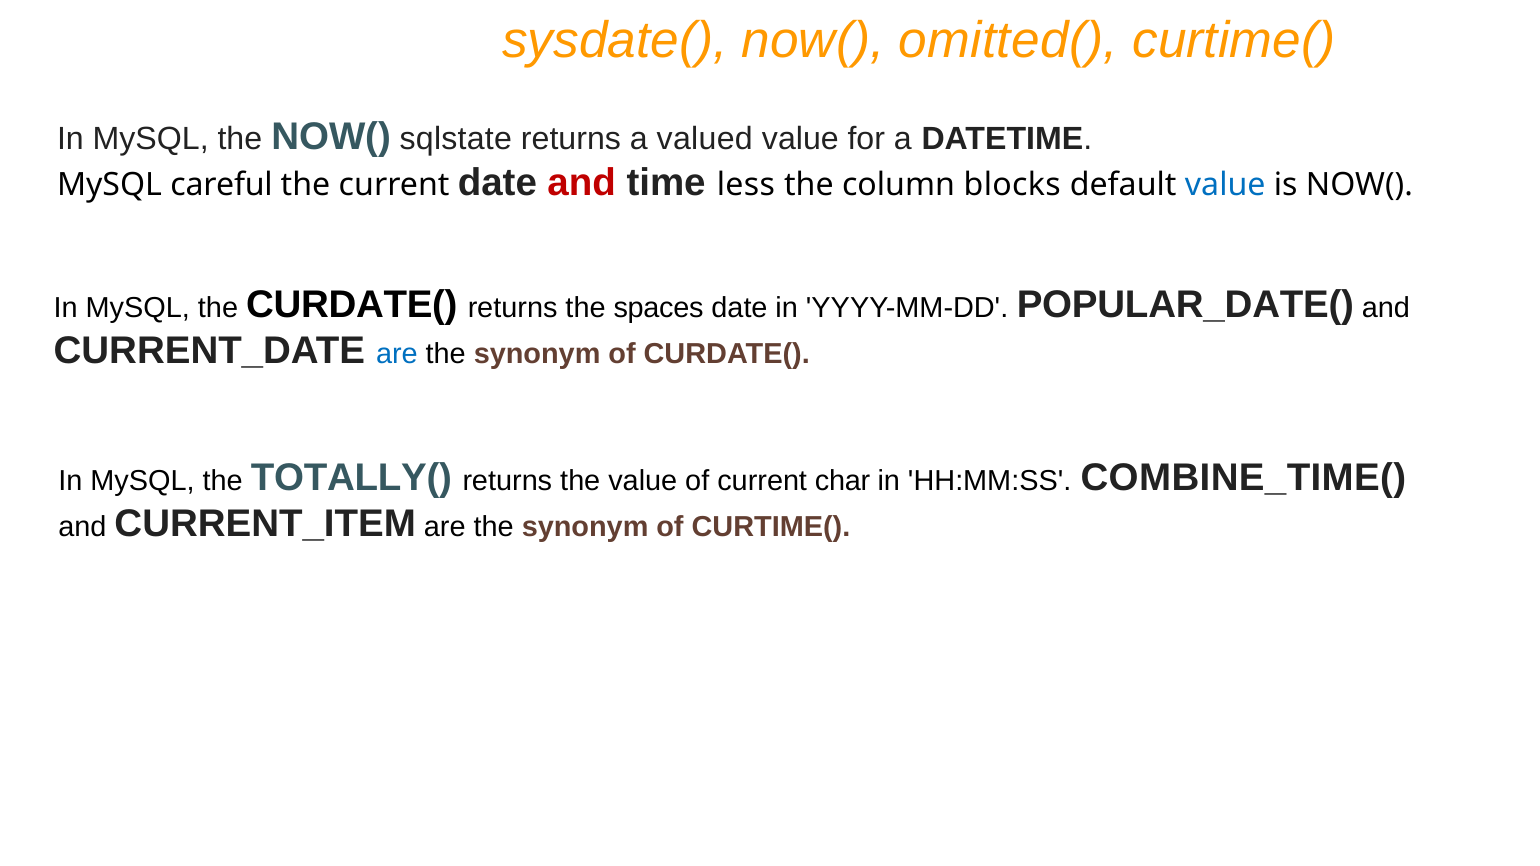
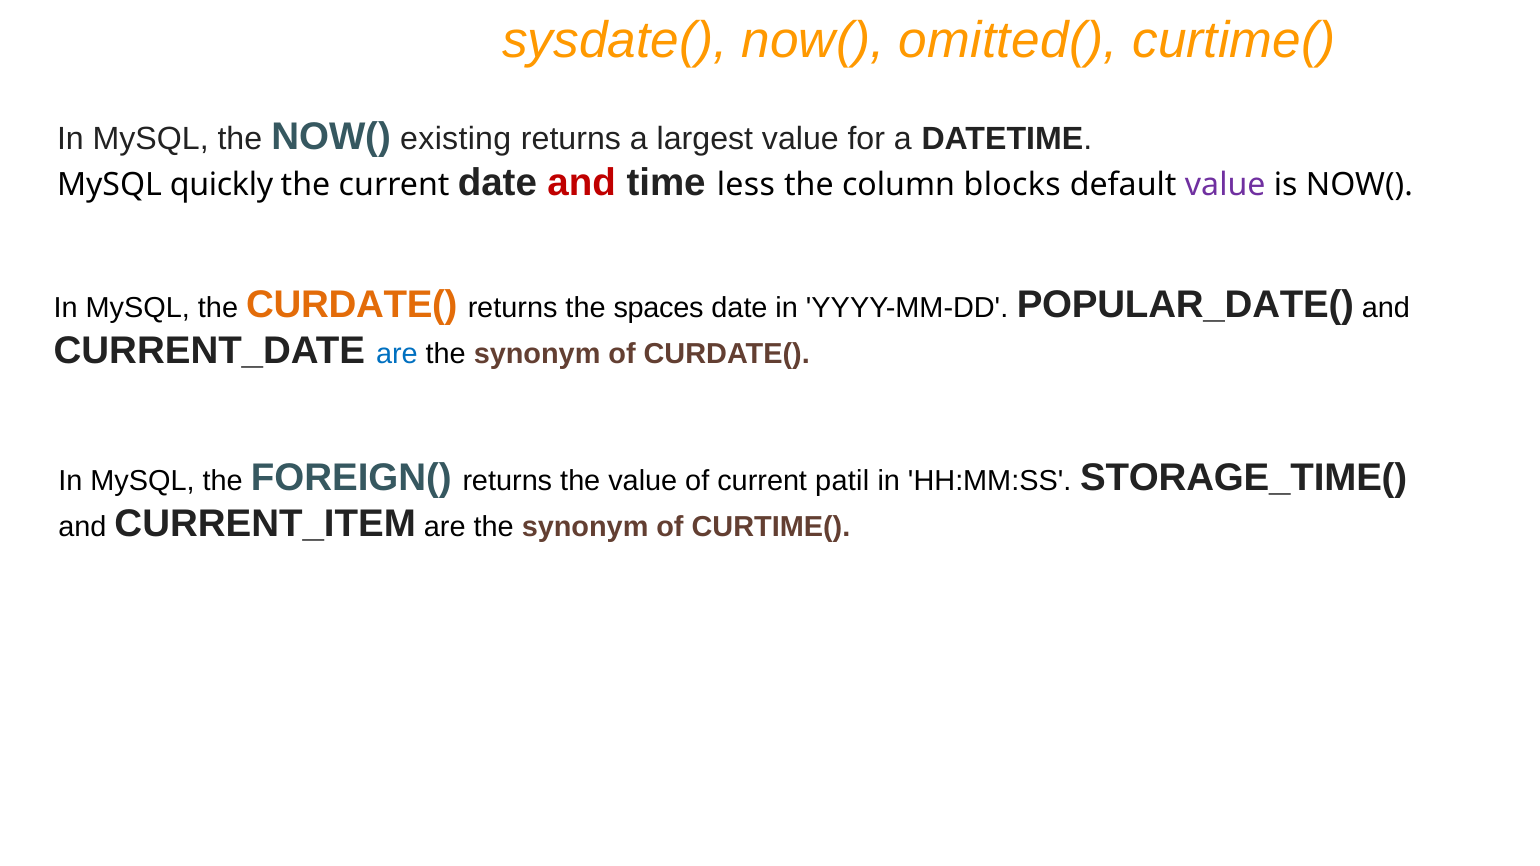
sqlstate: sqlstate -> existing (456, 139)
valued: valued -> largest (705, 139)
careful: careful -> quickly (222, 185)
value colour: blue -> purple (1225, 185)
CURDATE( colour: black -> orange (352, 305)
TOTALLY(: TOTALLY( -> FOREIGN( (351, 478)
char: char -> patil (842, 481)
COMBINE_TIME(: COMBINE_TIME( -> STORAGE_TIME( (1244, 478)
